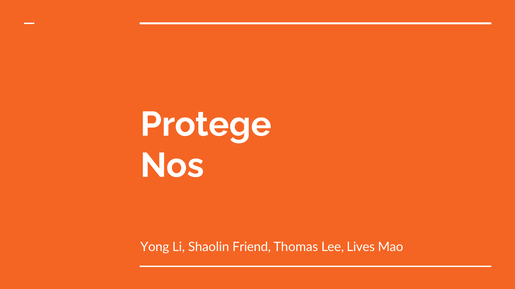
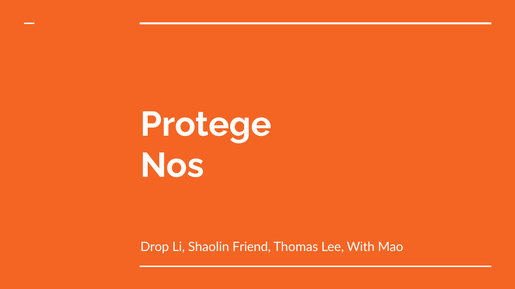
Yong: Yong -> Drop (155, 248)
Lives: Lives -> With (361, 248)
